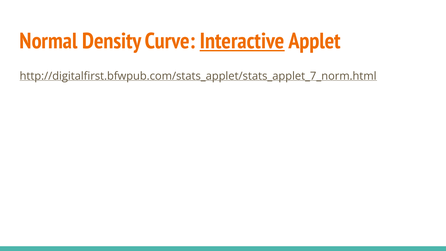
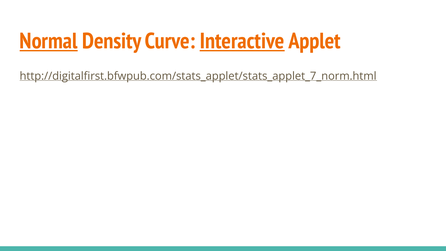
Normal underline: none -> present (49, 41)
